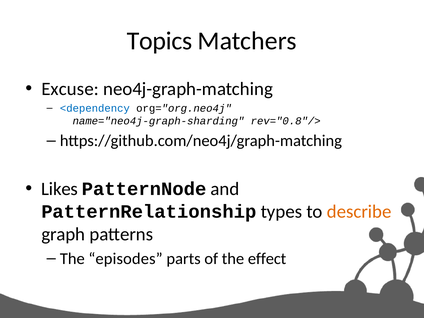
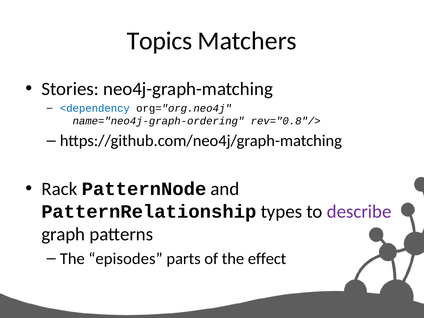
Excuse: Excuse -> Stories (70, 89)
name="neo4j-graph-sharding: name="neo4j-graph-sharding -> name="neo4j-graph-ordering (158, 121)
Likes: Likes -> Rack (59, 189)
describe colour: orange -> purple (359, 212)
